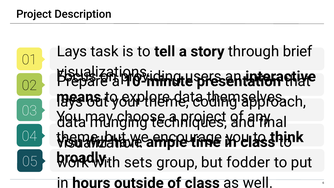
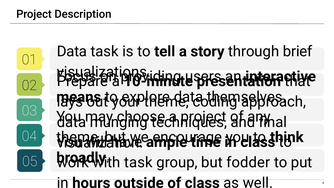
Lays: Lays -> Data (72, 51)
sets: sets -> task (138, 162)
